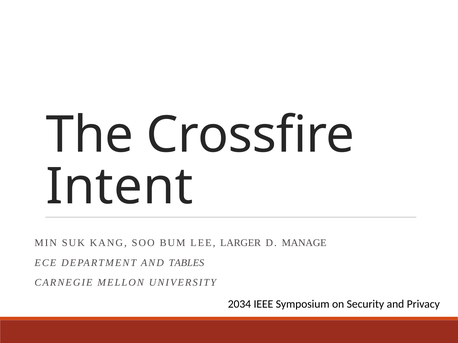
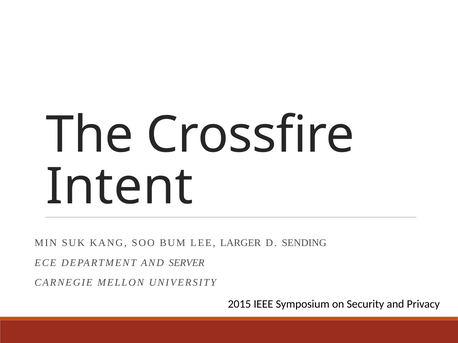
MANAGE: MANAGE -> SENDING (304, 243)
TABLES: TABLES -> SERVER (187, 263)
2034: 2034 -> 2015 (239, 304)
